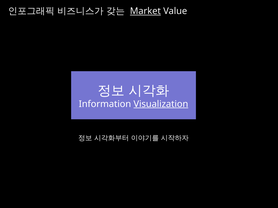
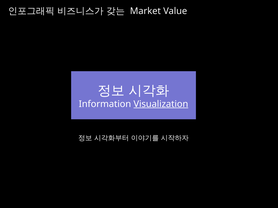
Market underline: present -> none (145, 11)
